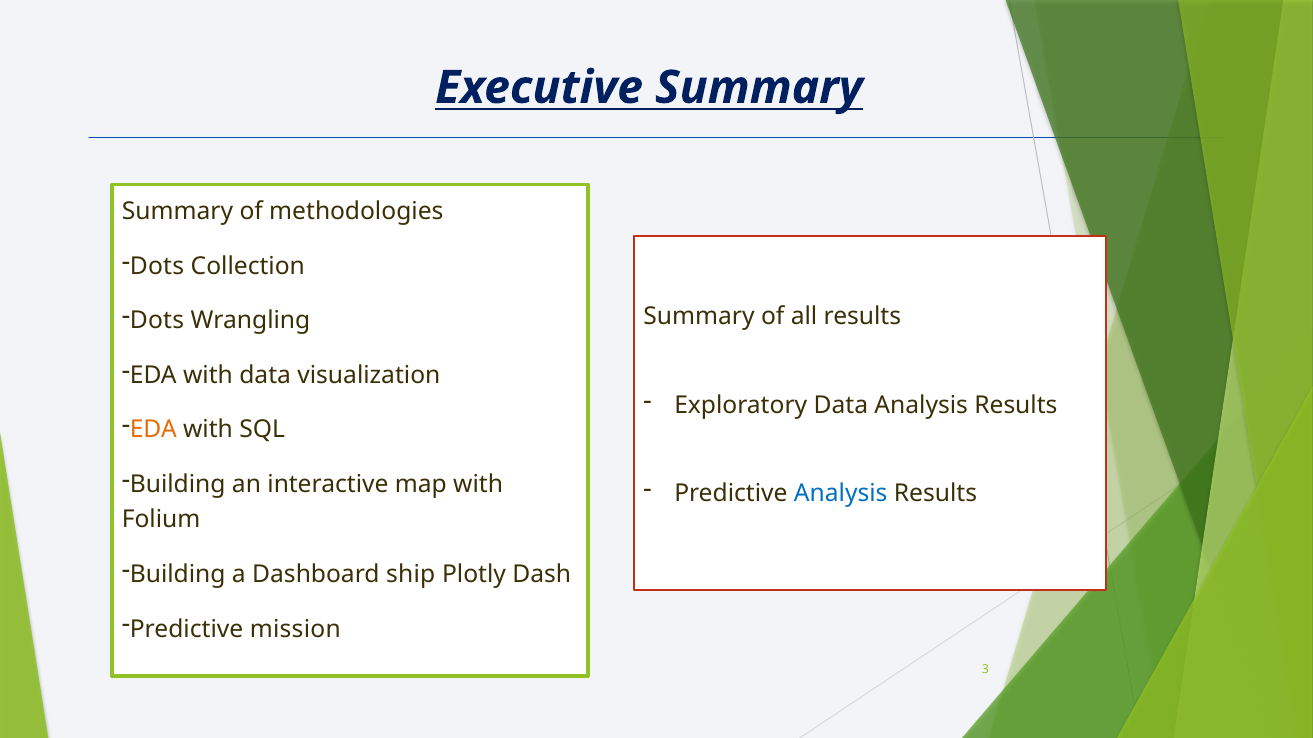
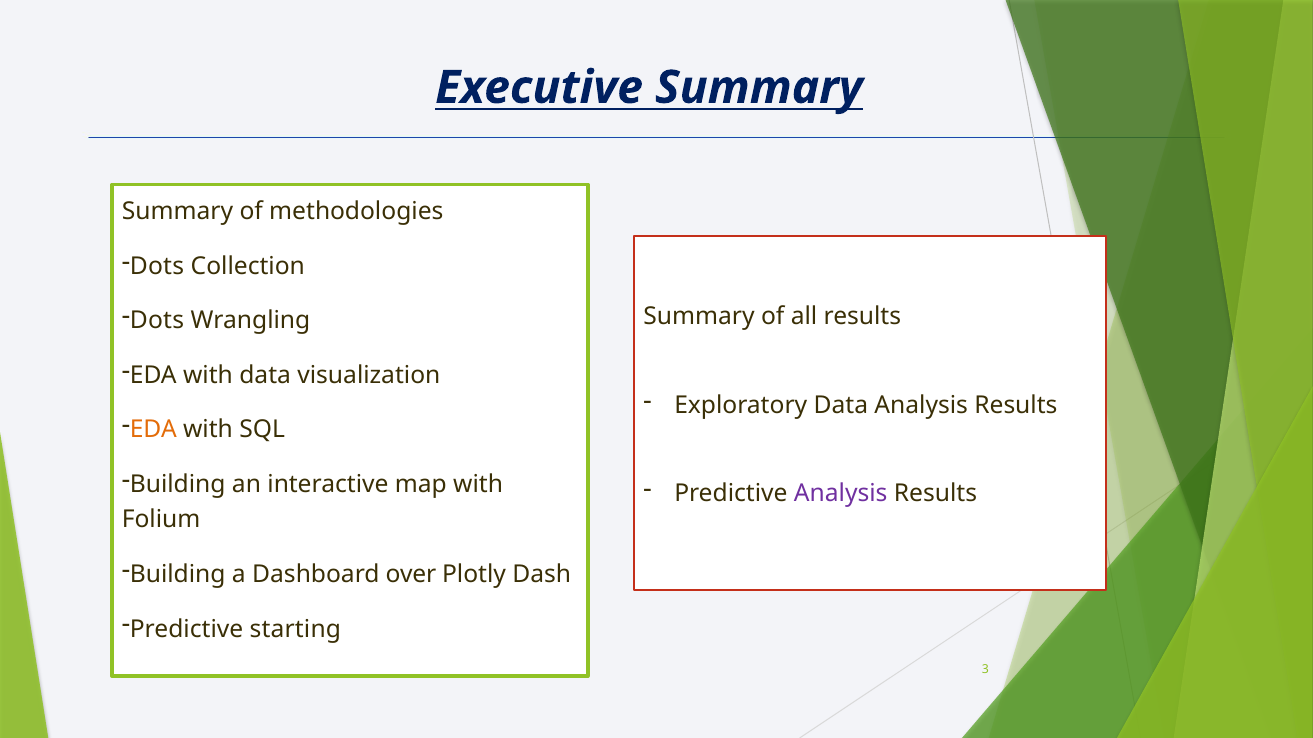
Analysis colour: blue -> purple (841, 494)
ship: ship -> over (411, 575)
mission: mission -> starting (295, 629)
